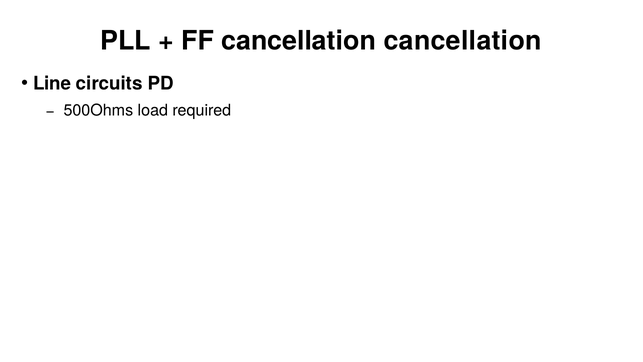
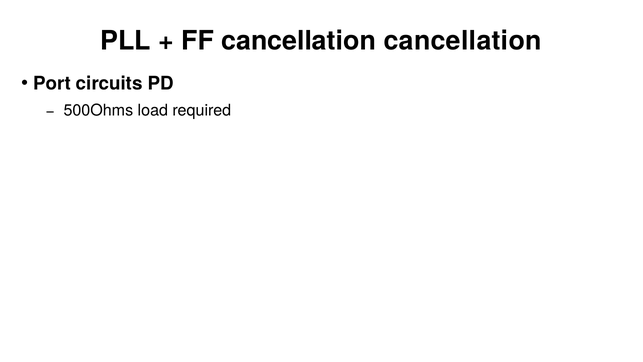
Line: Line -> Port (52, 83)
